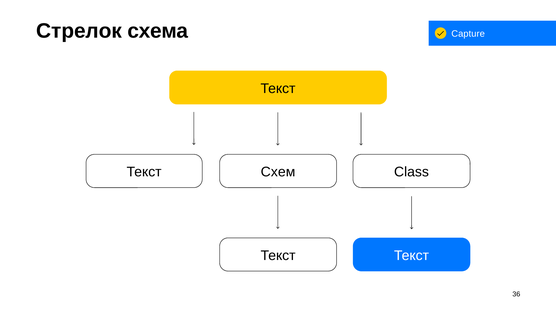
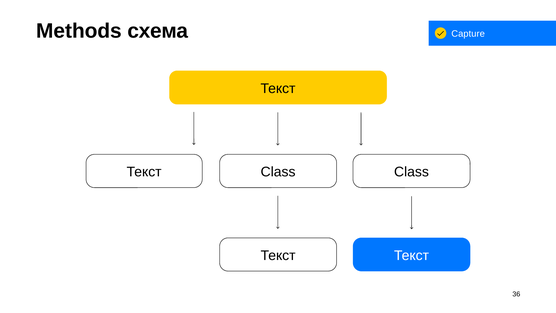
Стрелок: Стрелок -> Methods (79, 31)
Схем: Схем -> Class (278, 172)
